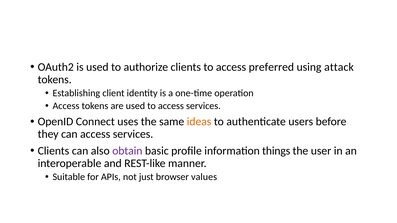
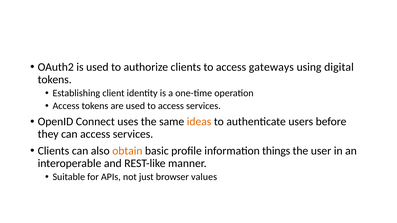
preferred: preferred -> gateways (271, 67)
attack: attack -> digital (339, 67)
obtain colour: purple -> orange (127, 151)
